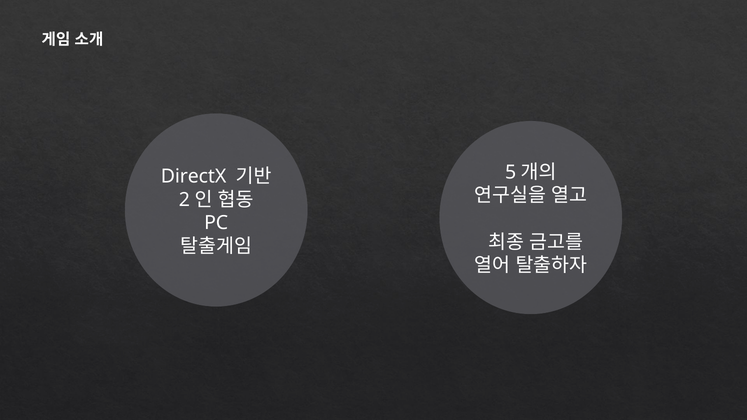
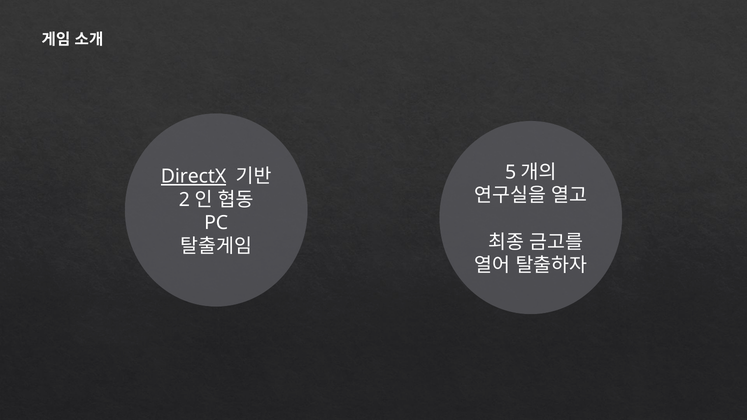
DirectX underline: none -> present (194, 176)
